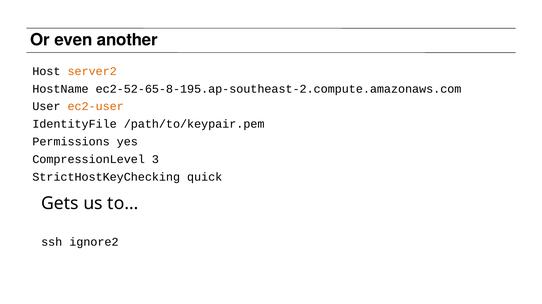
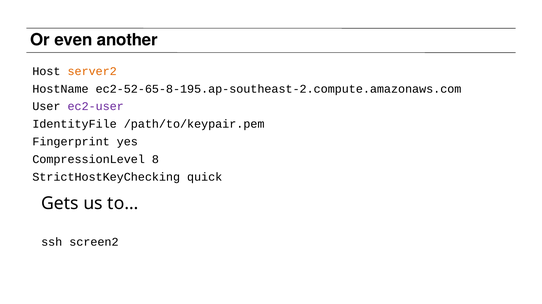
ec2-user colour: orange -> purple (96, 107)
Permissions: Permissions -> Fingerprint (71, 142)
3: 3 -> 8 (155, 160)
ignore2: ignore2 -> screen2 (94, 242)
